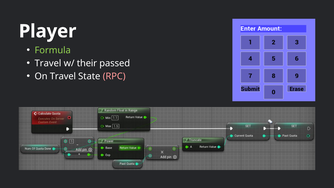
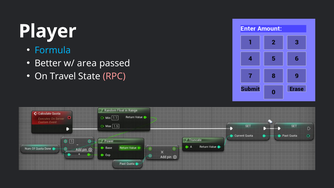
Formula colour: light green -> light blue (53, 50)
Travel: Travel -> Better (48, 63)
their: their -> area (87, 63)
